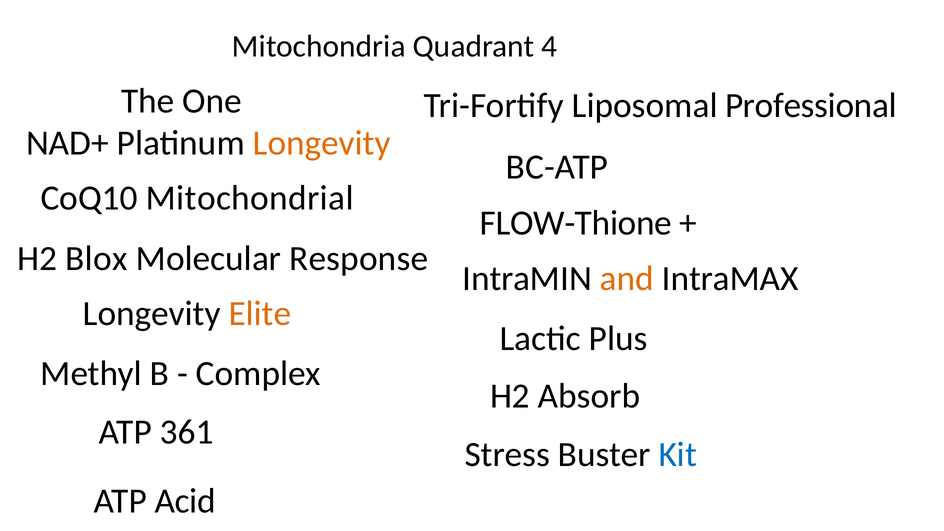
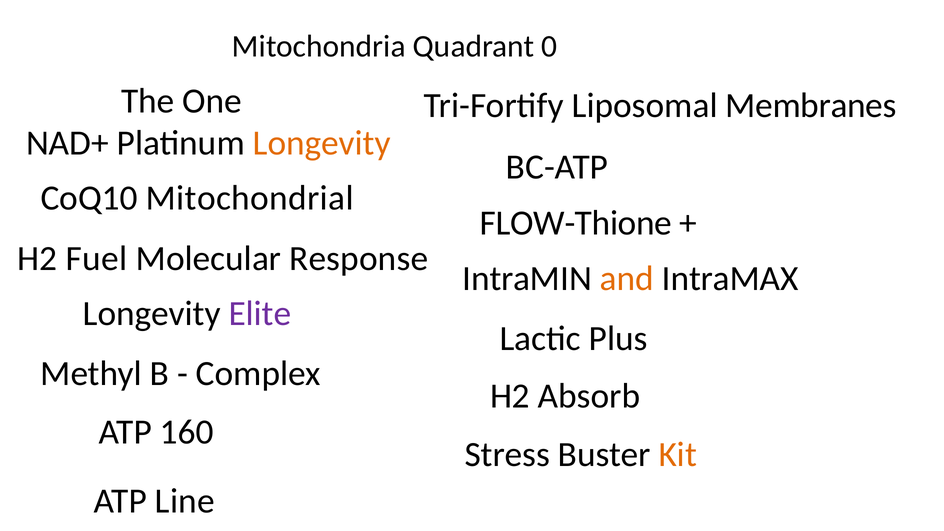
4: 4 -> 0 (549, 46)
Professional: Professional -> Membranes (811, 106)
Blox: Blox -> Fuel (96, 258)
Elite colour: orange -> purple (260, 313)
361: 361 -> 160 (187, 432)
Kit colour: blue -> orange (678, 455)
Acid: Acid -> Line (185, 501)
